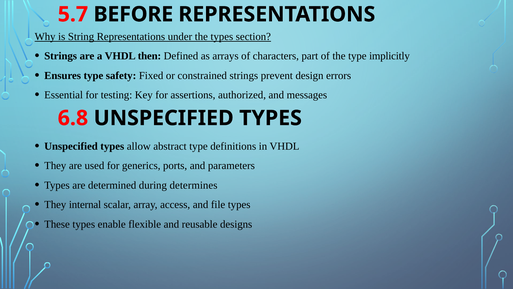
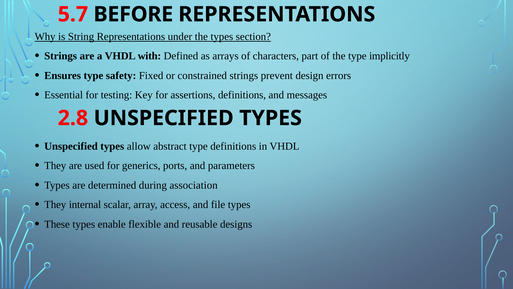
then: then -> with (149, 56)
assertions authorized: authorized -> definitions (242, 95)
6.8: 6.8 -> 2.8 (73, 118)
determines: determines -> association (194, 185)
